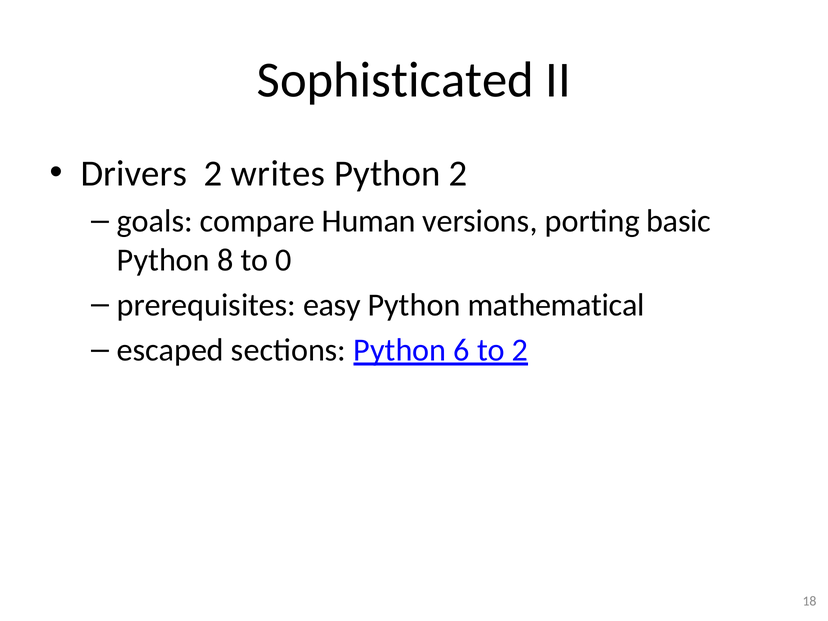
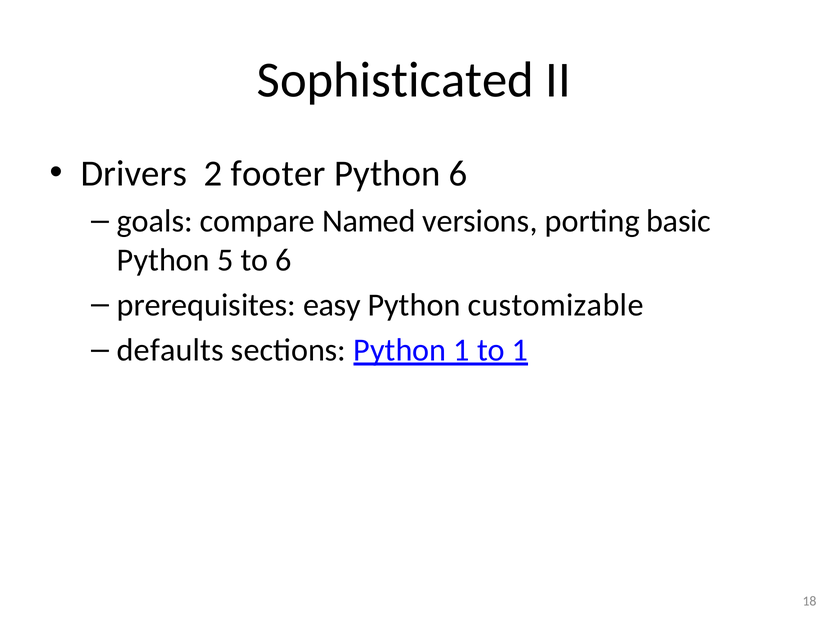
writes: writes -> footer (278, 174)
Python 2: 2 -> 6 (458, 174)
Human: Human -> Named (369, 221)
8: 8 -> 5 (225, 260)
to 0: 0 -> 6 (283, 260)
mathematical: mathematical -> customizable (556, 305)
escaped: escaped -> defaults (170, 350)
Python 6: 6 -> 1 (462, 350)
to 2: 2 -> 1 (520, 350)
